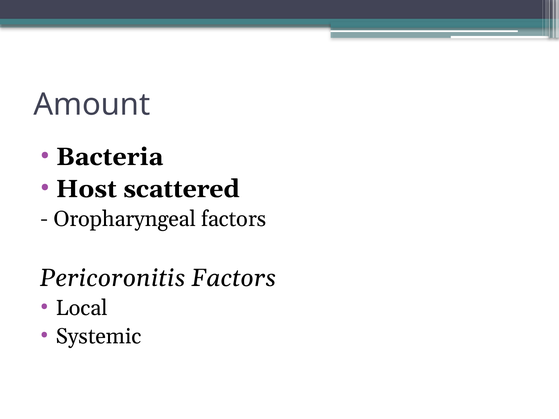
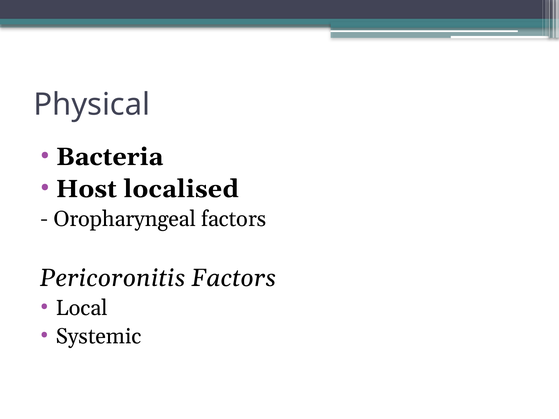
Amount: Amount -> Physical (92, 105)
scattered: scattered -> localised (181, 189)
